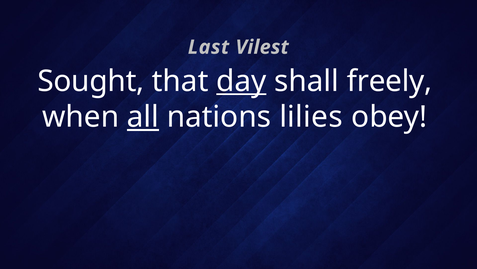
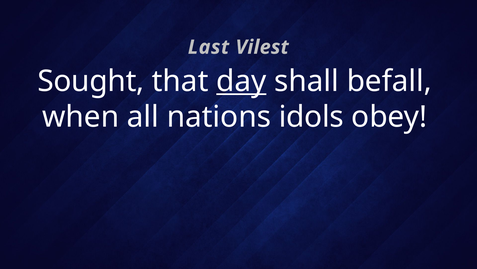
freely: freely -> befall (389, 81)
all underline: present -> none (143, 117)
lilies: lilies -> idols (311, 117)
